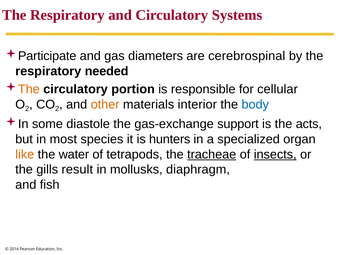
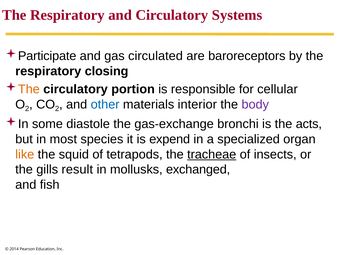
diameters: diameters -> circulated (156, 56)
cerebrospinal: cerebrospinal -> baroreceptors (247, 56)
needed: needed -> closing (107, 71)
other colour: orange -> blue (105, 104)
body colour: blue -> purple (255, 104)
support: support -> bronchi (238, 124)
hunters: hunters -> expend (170, 139)
water: water -> squid (74, 154)
insects underline: present -> none (275, 154)
diaphragm: diaphragm -> exchanged (198, 169)
